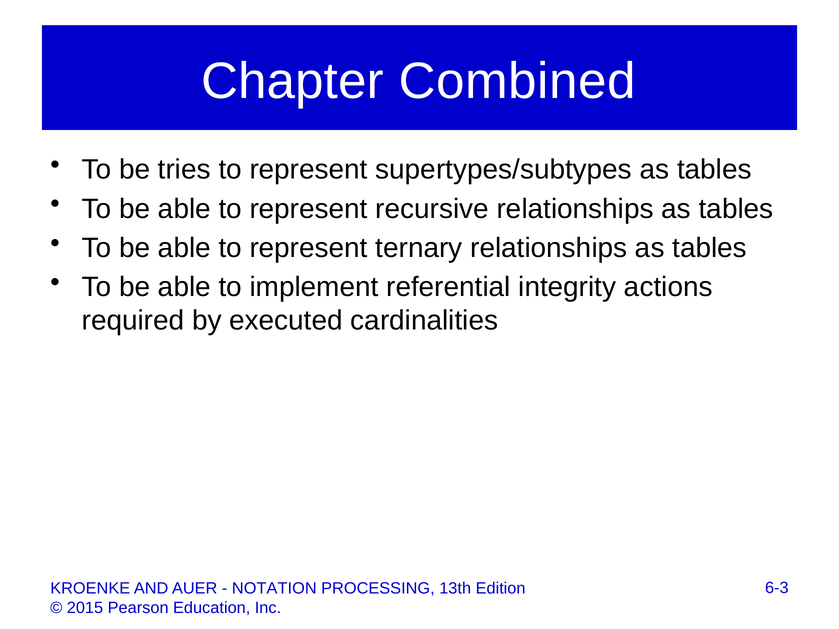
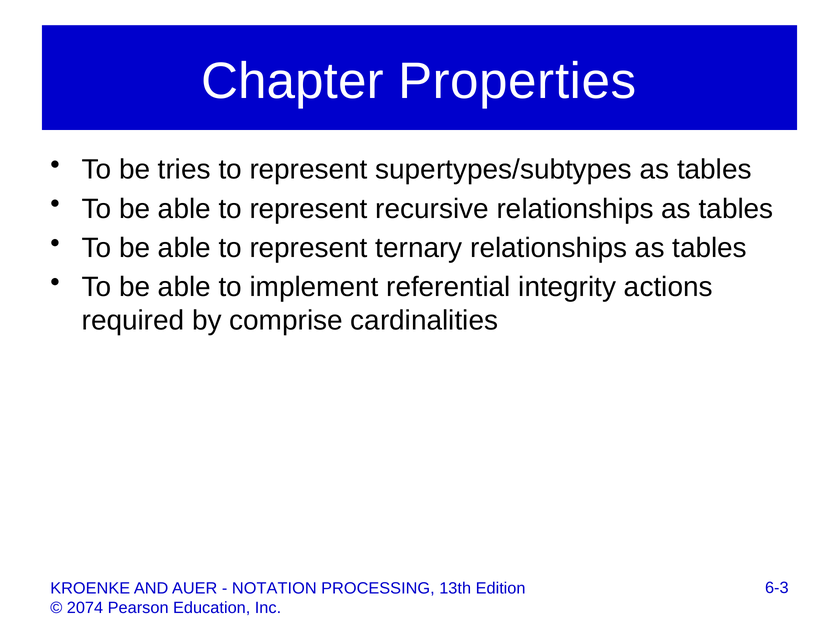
Combined: Combined -> Properties (517, 81)
executed: executed -> comprise (286, 321)
2015: 2015 -> 2074 (85, 608)
